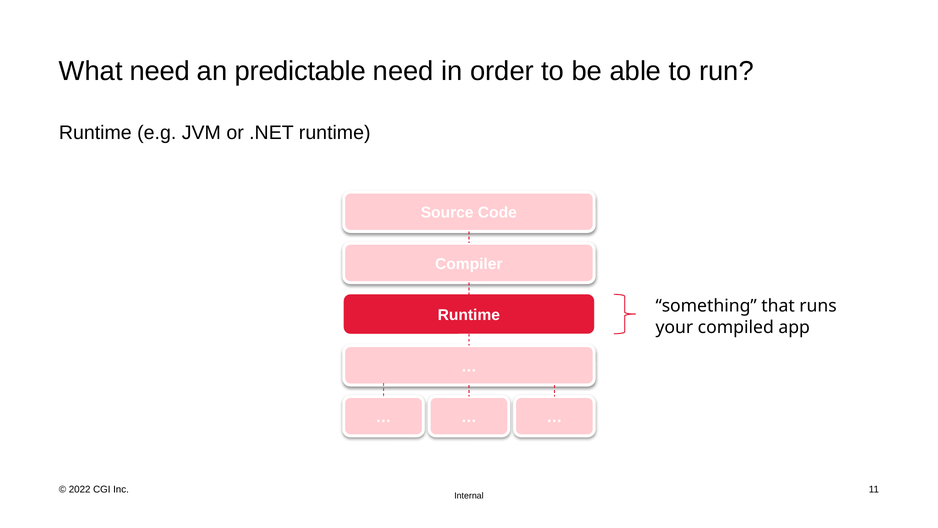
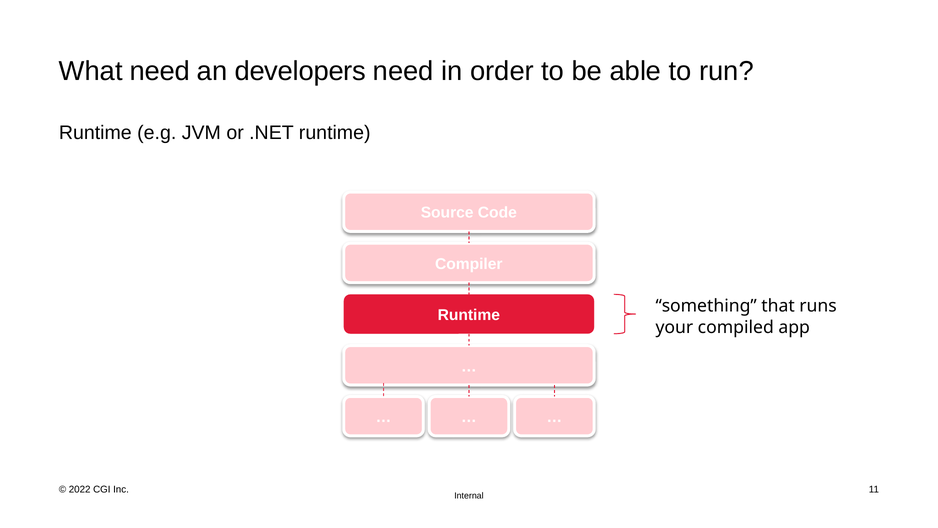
predictable: predictable -> developers (300, 71)
